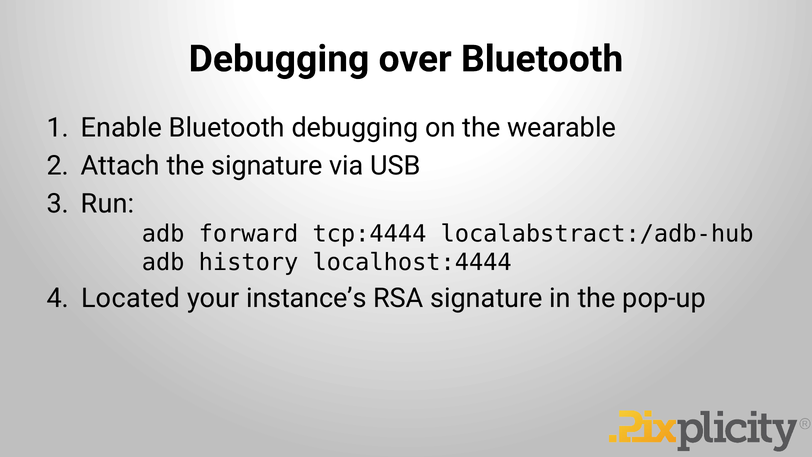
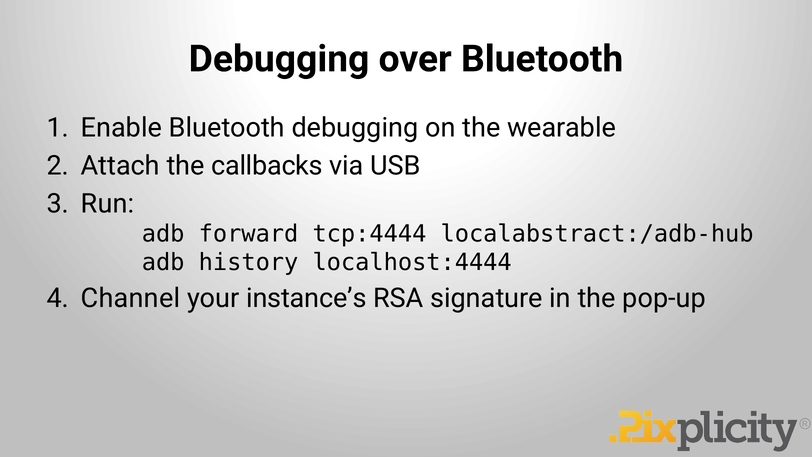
the signature: signature -> callbacks (267, 166)
Located: Located -> Channel (131, 298)
